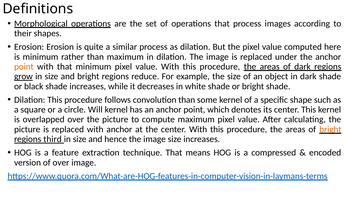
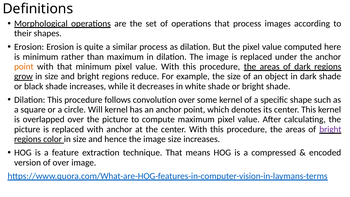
convolution than: than -> over (187, 100)
bright colour: orange -> purple (330, 129)
third: third -> color (53, 139)
